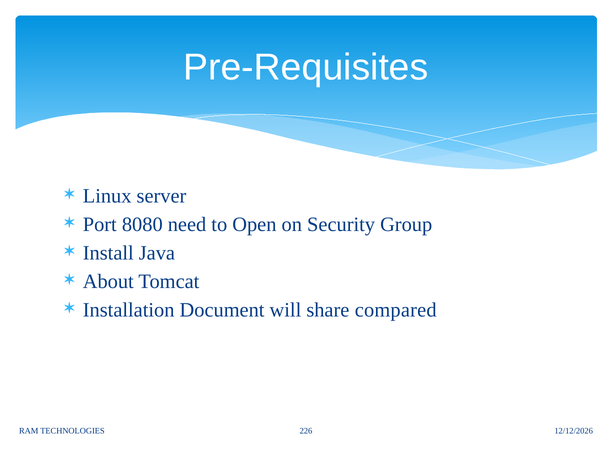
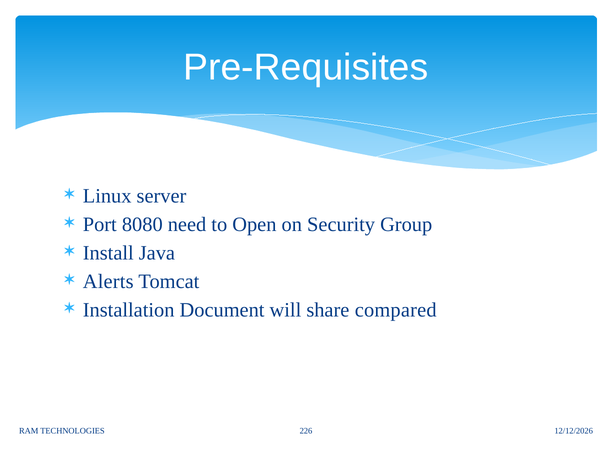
About: About -> Alerts (108, 281)
